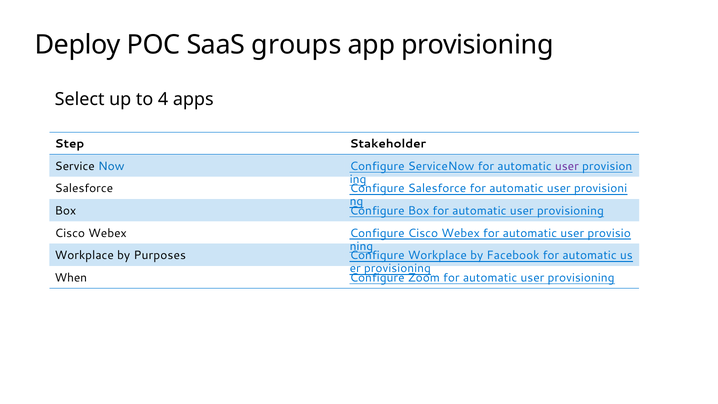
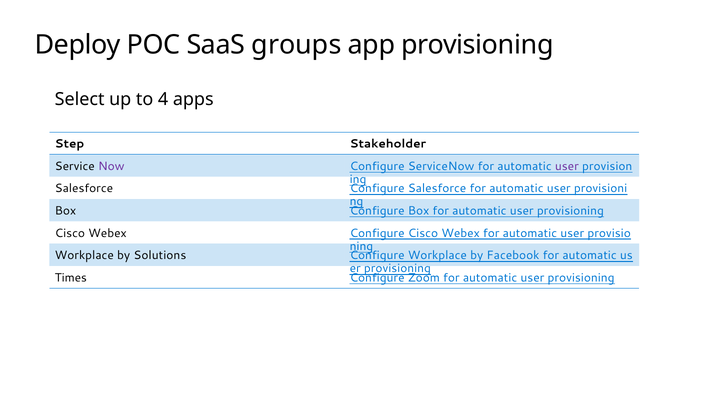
Now colour: blue -> purple (111, 166)
Purposes: Purposes -> Solutions (160, 255)
When: When -> Times (71, 278)
